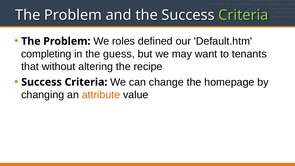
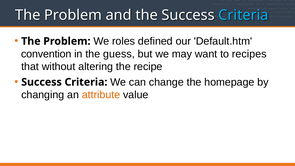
Criteria colour: light green -> light blue (243, 15)
completing: completing -> convention (46, 54)
tenants: tenants -> recipes (249, 54)
